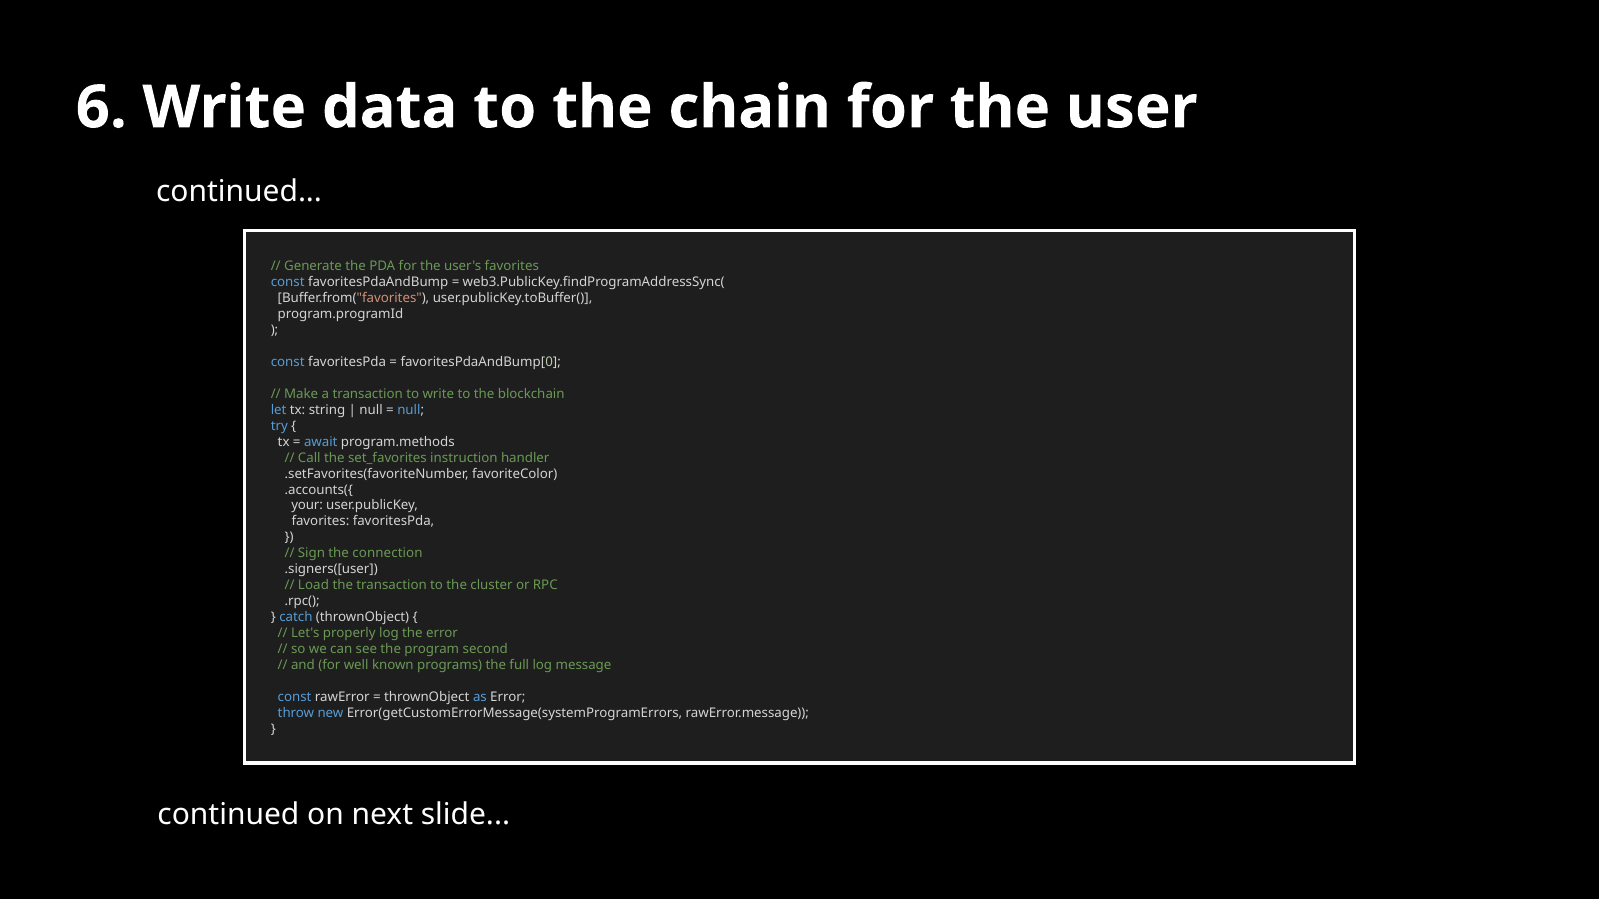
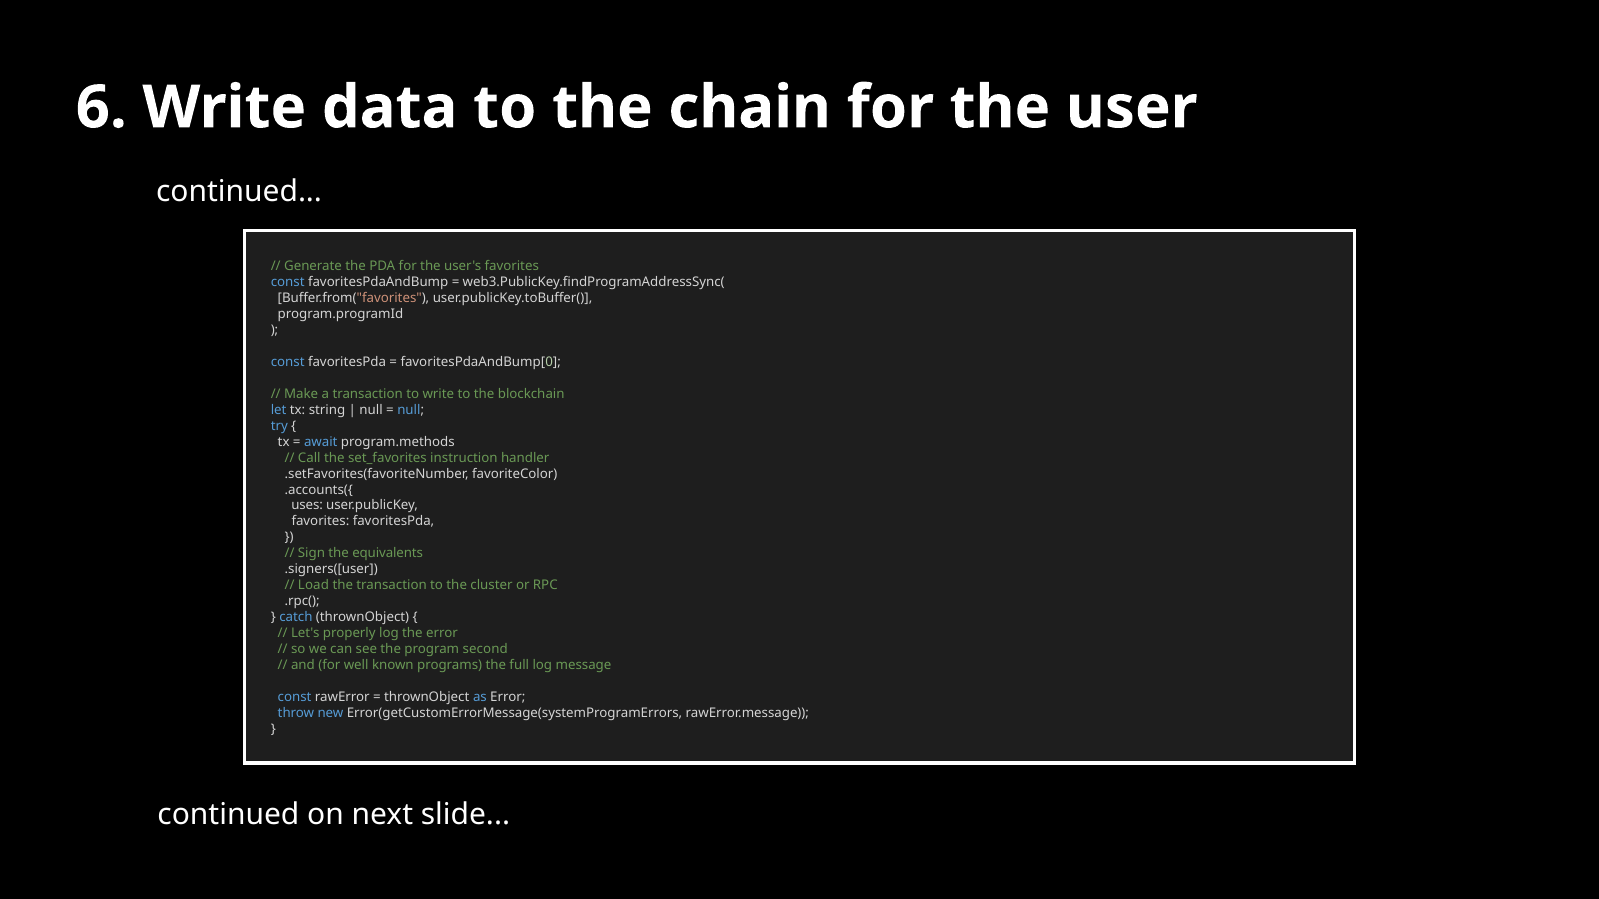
your: your -> uses (307, 506)
connection: connection -> equivalents (388, 554)
